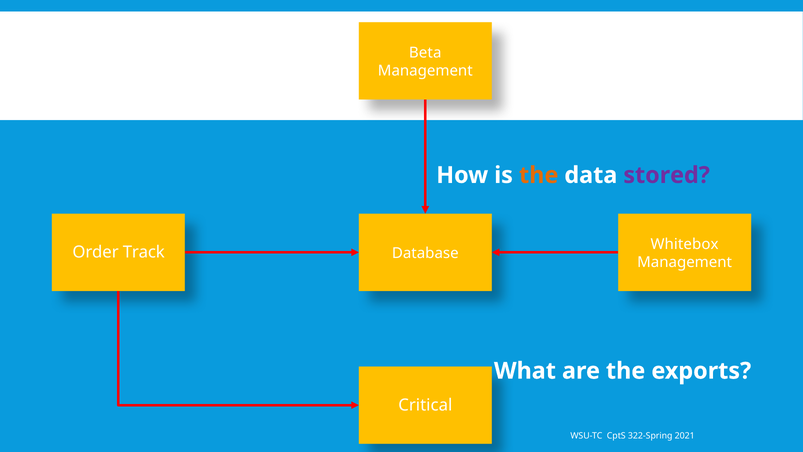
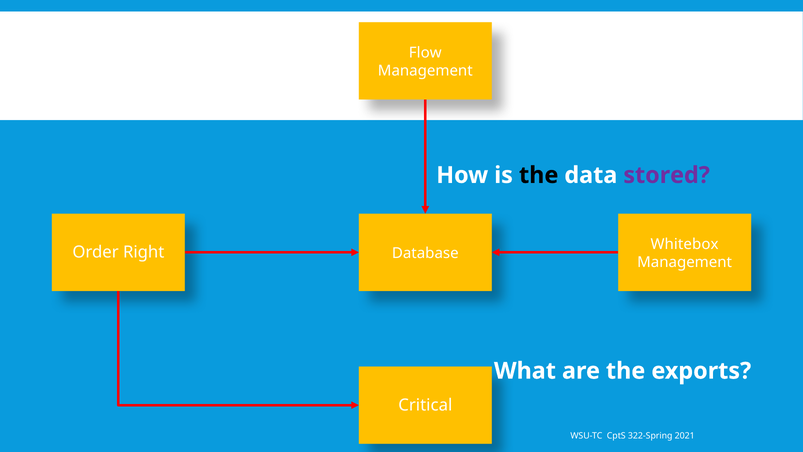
Beta: Beta -> Flow (425, 53)
the colour: orange -> black (539, 175)
Track: Track -> Right (144, 252)
